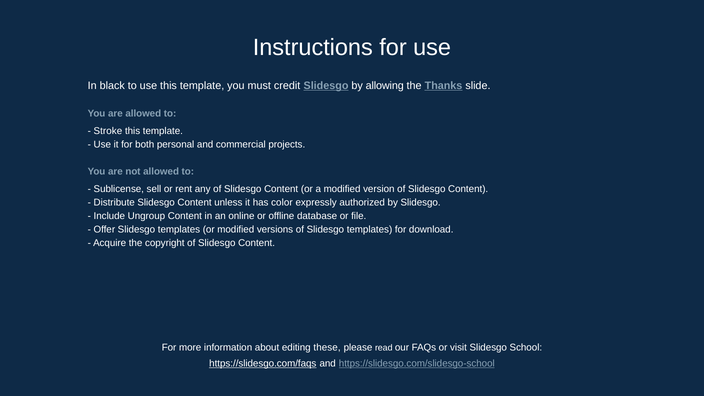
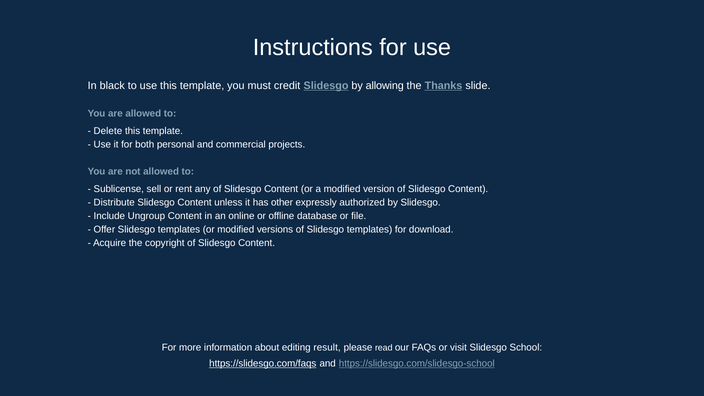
Stroke: Stroke -> Delete (108, 131)
color: color -> other (282, 202)
these: these -> result (327, 347)
